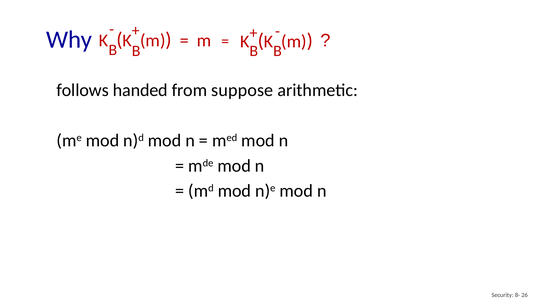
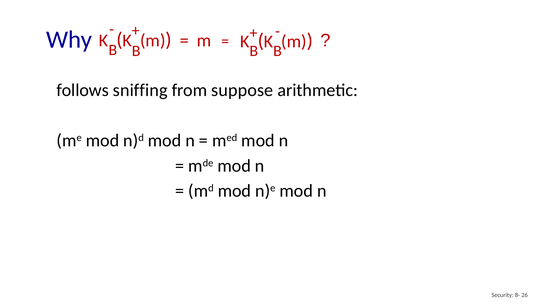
handed: handed -> sniffing (140, 90)
